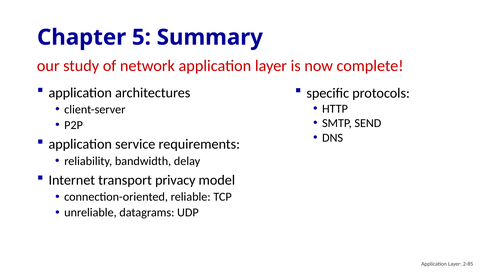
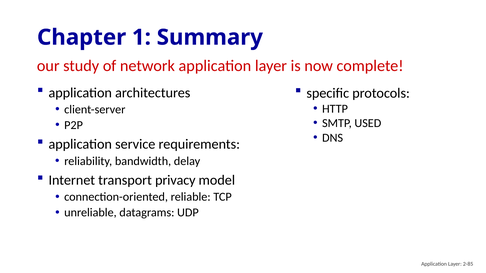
5: 5 -> 1 (141, 37)
SEND: SEND -> USED (368, 123)
